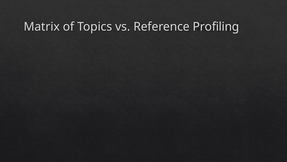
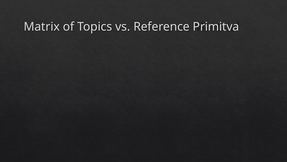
Profiling: Profiling -> Primitva (216, 27)
